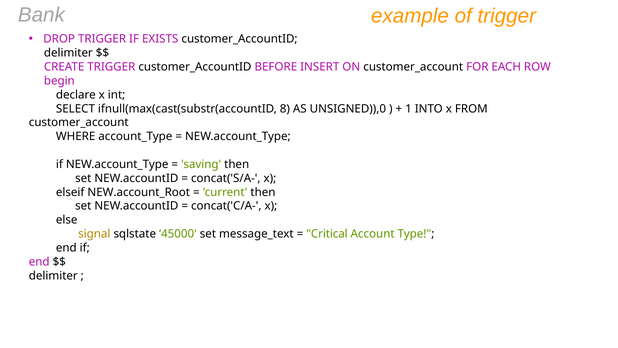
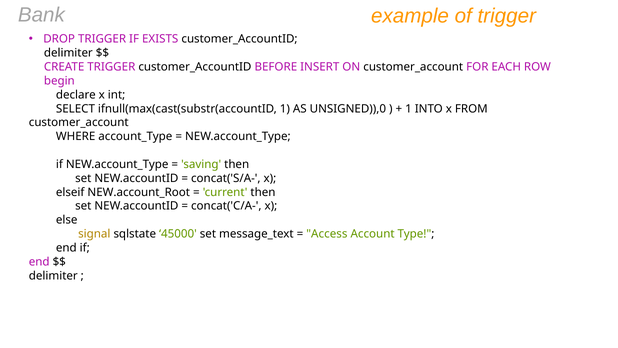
ifnull(max(cast(substr(accountID 8: 8 -> 1 (285, 109)
Critical: Critical -> Access (327, 234)
